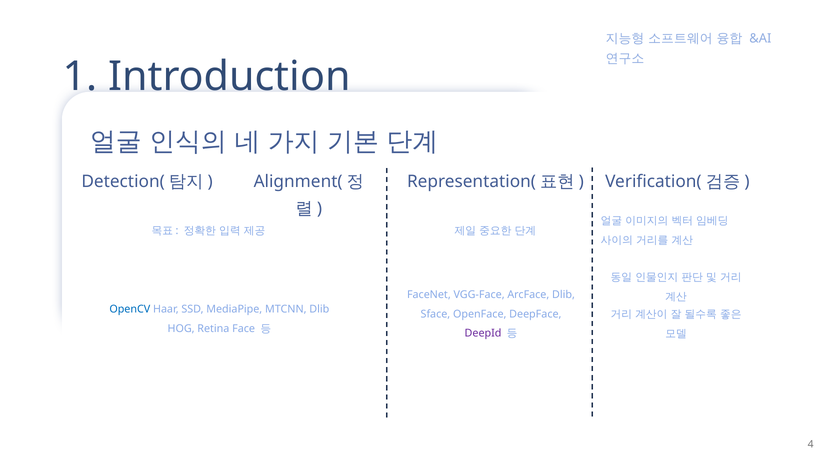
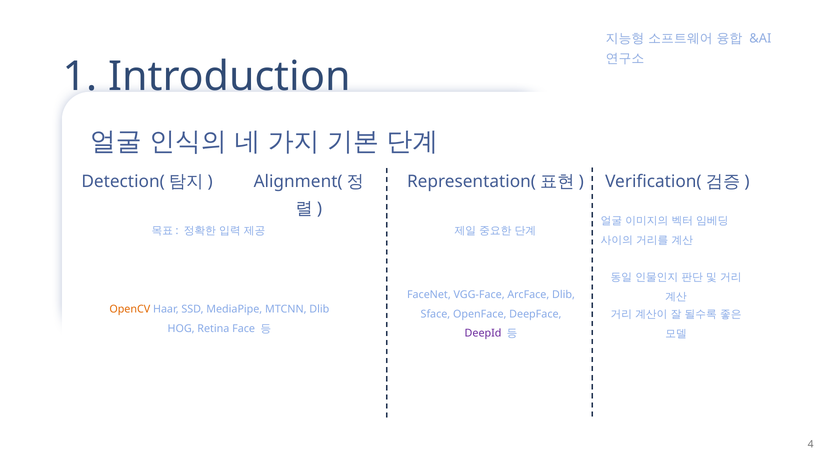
OpenCV colour: blue -> orange (130, 309)
